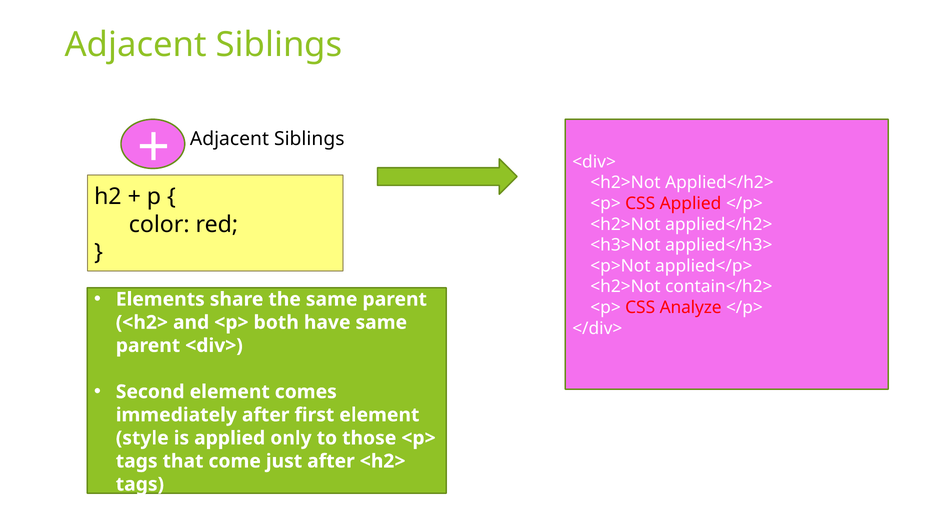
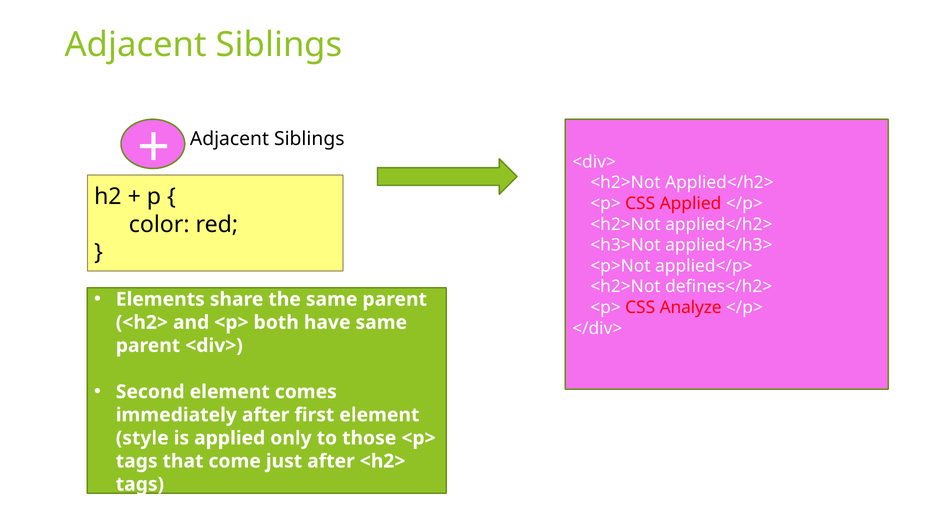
contain</h2>: contain</h2> -> defines</h2> (719, 287)
